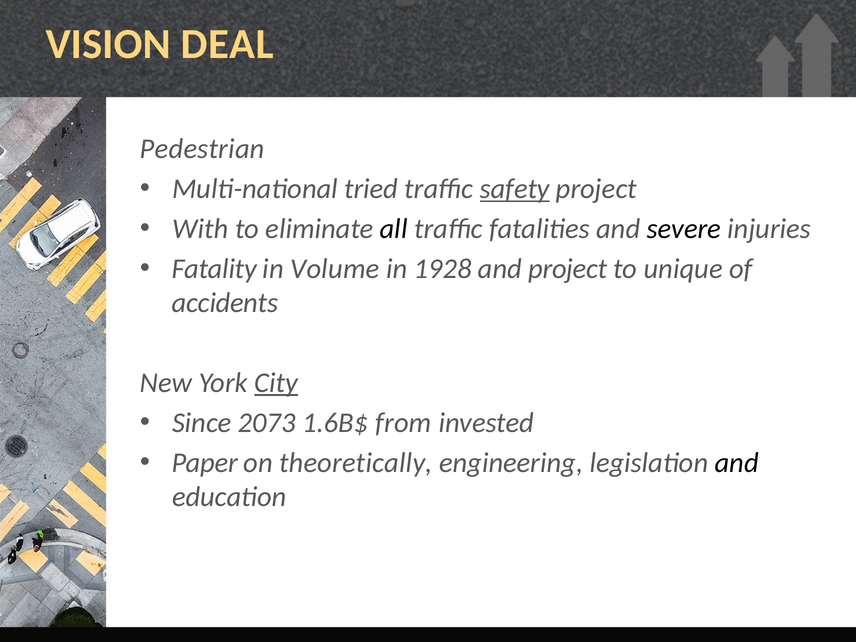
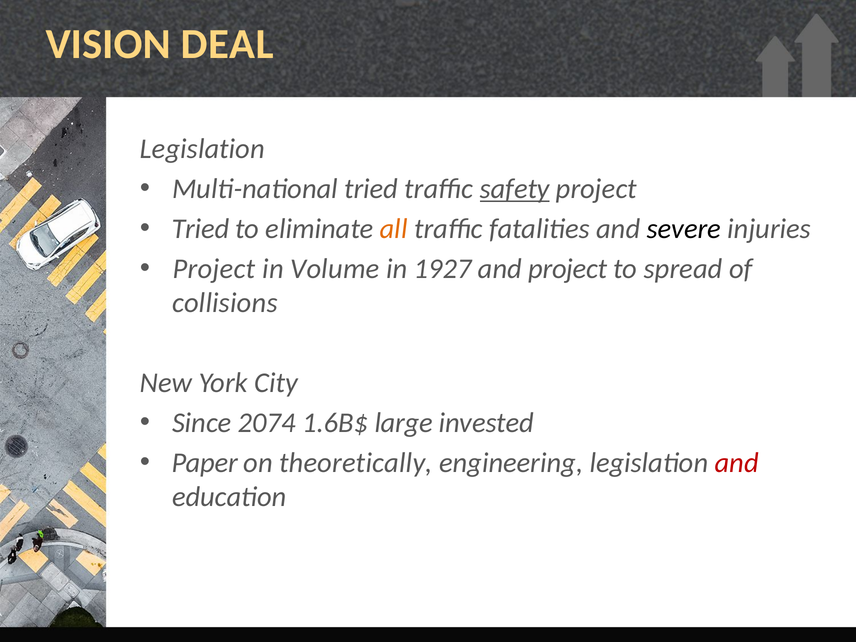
Pedestrian: Pedestrian -> Legislation (202, 149)
With: With -> Tried (201, 229)
all colour: black -> orange (394, 229)
Fatality: Fatality -> Project (214, 269)
1928: 1928 -> 1927 (443, 269)
unique: unique -> spread (683, 269)
accidents: accidents -> collisions (225, 303)
City underline: present -> none (276, 383)
2073: 2073 -> 2074 (267, 423)
from: from -> large (404, 423)
and colour: black -> red (737, 463)
